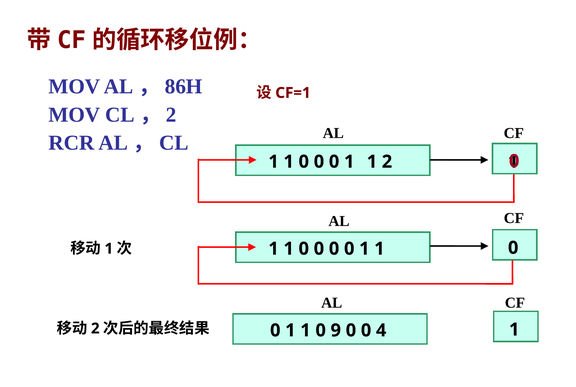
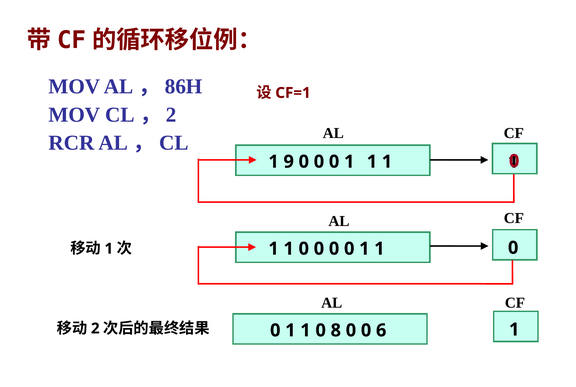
1: 1 -> 9 (289, 162)
2: 2 -> 1 (387, 162)
9: 9 -> 8 (336, 330)
4: 4 -> 6 (381, 330)
